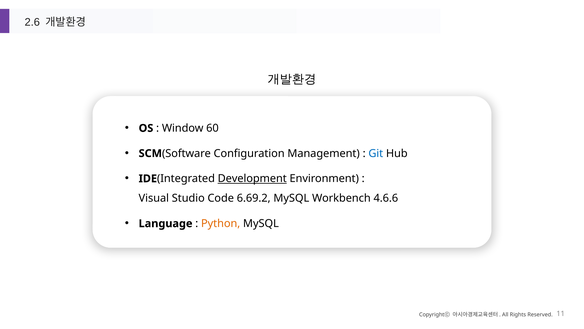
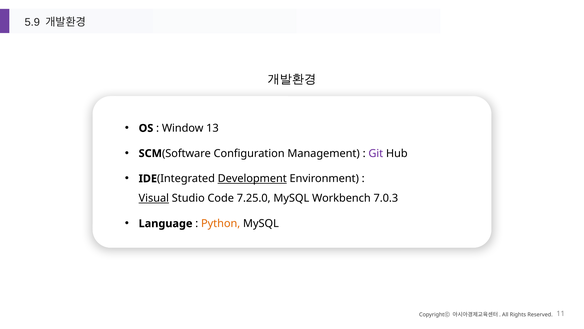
2.6: 2.6 -> 5.9 (32, 22)
60: 60 -> 13 (212, 128)
Git colour: blue -> purple (376, 153)
Visual underline: none -> present (154, 198)
6.69.2: 6.69.2 -> 7.25.0 (254, 198)
4.6.6: 4.6.6 -> 7.0.3 (386, 198)
